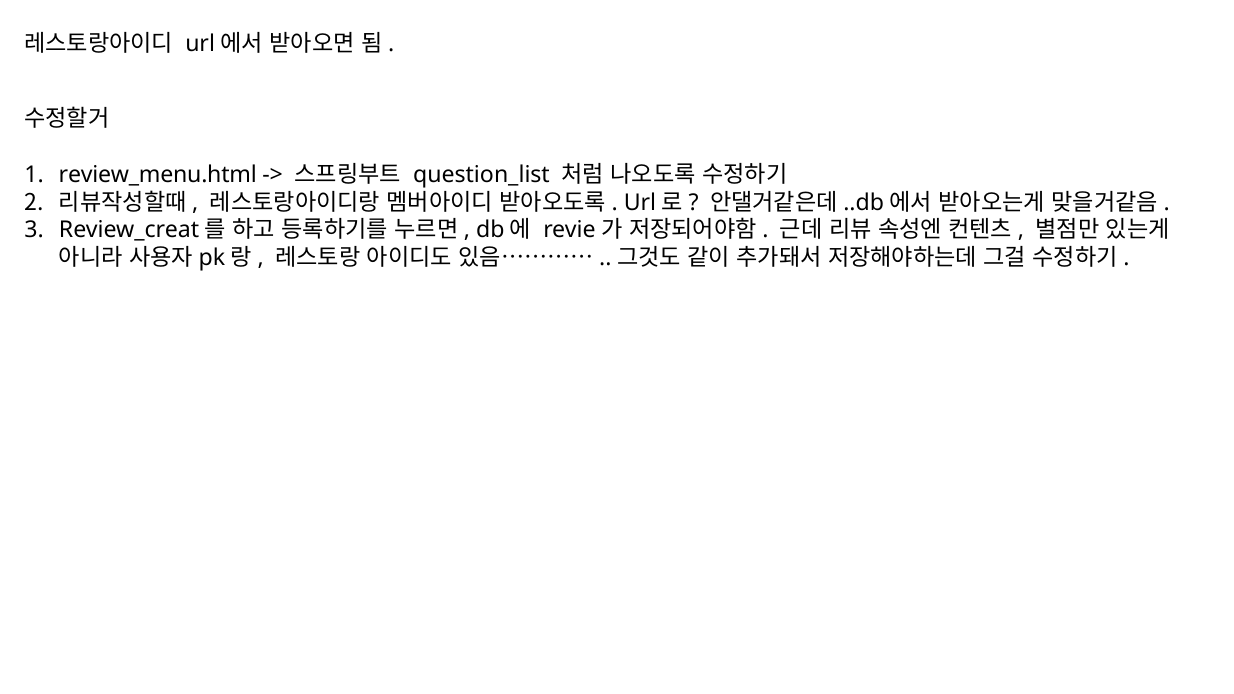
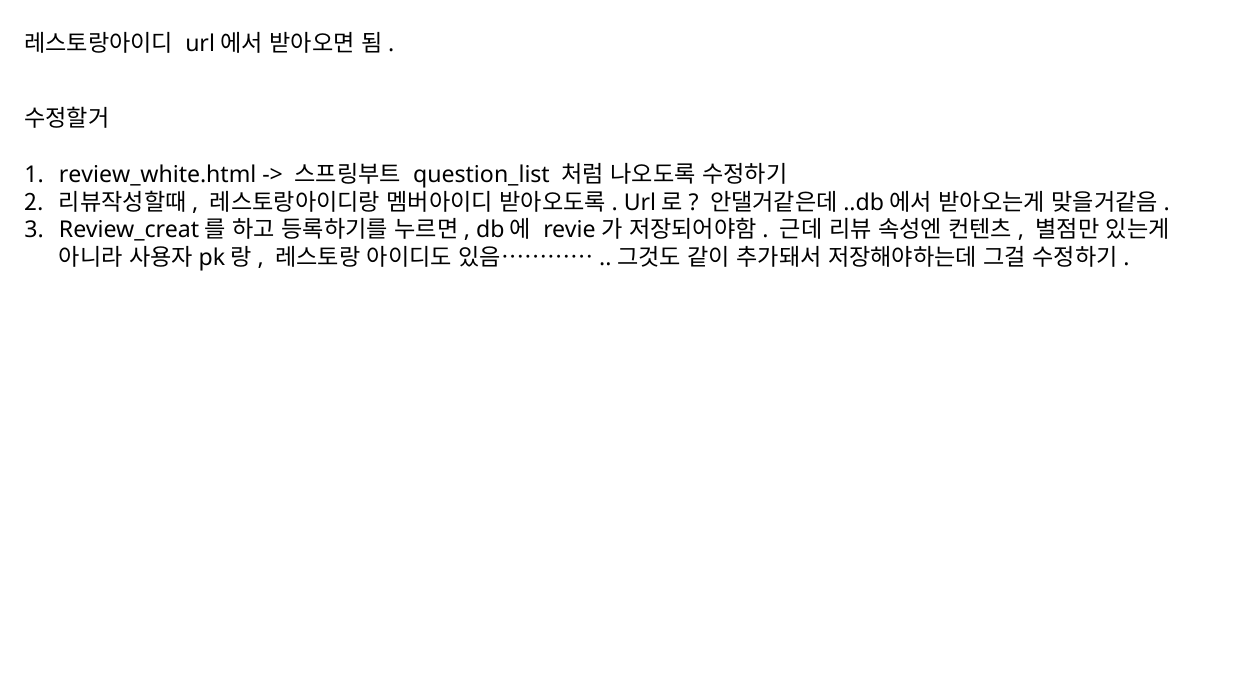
review_menu.html: review_menu.html -> review_white.html (158, 175)
